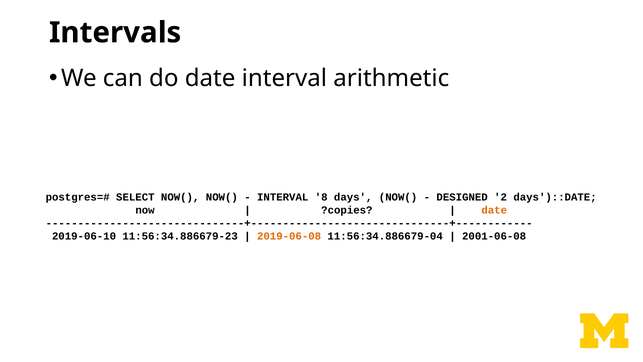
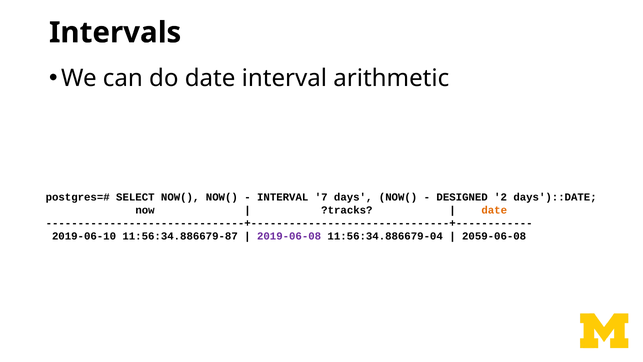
8: 8 -> 7 (321, 197)
?copies: ?copies -> ?tracks (347, 210)
11:56:34.886679-23: 11:56:34.886679-23 -> 11:56:34.886679-87 (180, 236)
2019-06-08 colour: orange -> purple (289, 236)
2001-06-08: 2001-06-08 -> 2059-06-08 (494, 236)
